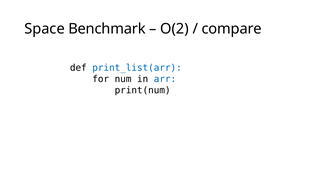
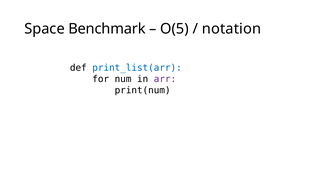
O(2: O(2 -> O(5 (174, 29)
compare: compare -> notation (232, 29)
arr colour: blue -> purple (165, 79)
